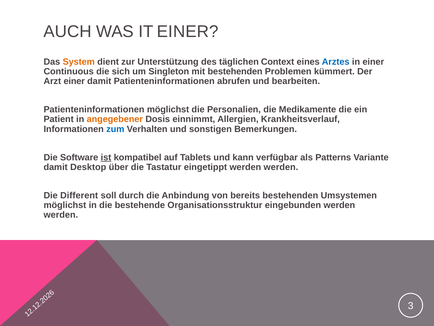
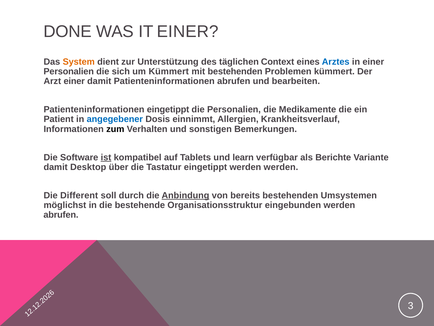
AUCH: AUCH -> DONE (68, 32)
Continuous: Continuous -> Personalien (69, 71)
um Singleton: Singleton -> Kümmert (169, 71)
Patienteninformationen möglichst: möglichst -> eingetippt (168, 109)
angegebener colour: orange -> blue (115, 119)
zum colour: blue -> black (115, 129)
kann: kann -> learn (243, 157)
Patterns: Patterns -> Berichte (333, 157)
Anbindung underline: none -> present (185, 195)
werden: werden -> abrufen (61, 215)
